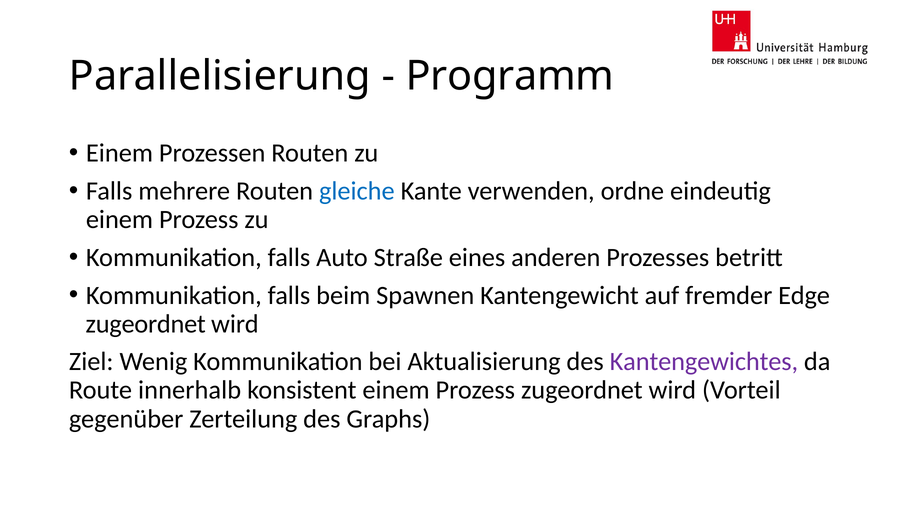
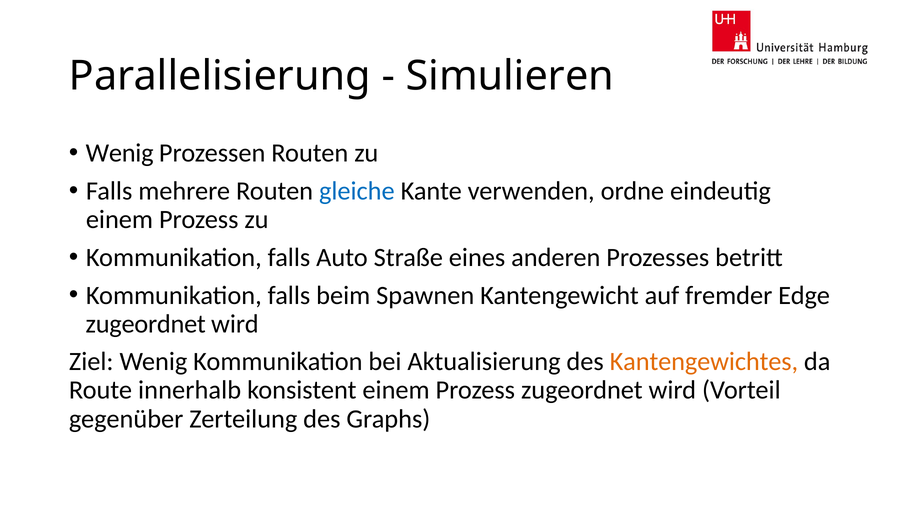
Programm: Programm -> Simulieren (510, 76)
Einem: Einem -> Wenig (120, 153)
Kantengewichtes colour: purple -> orange (704, 362)
